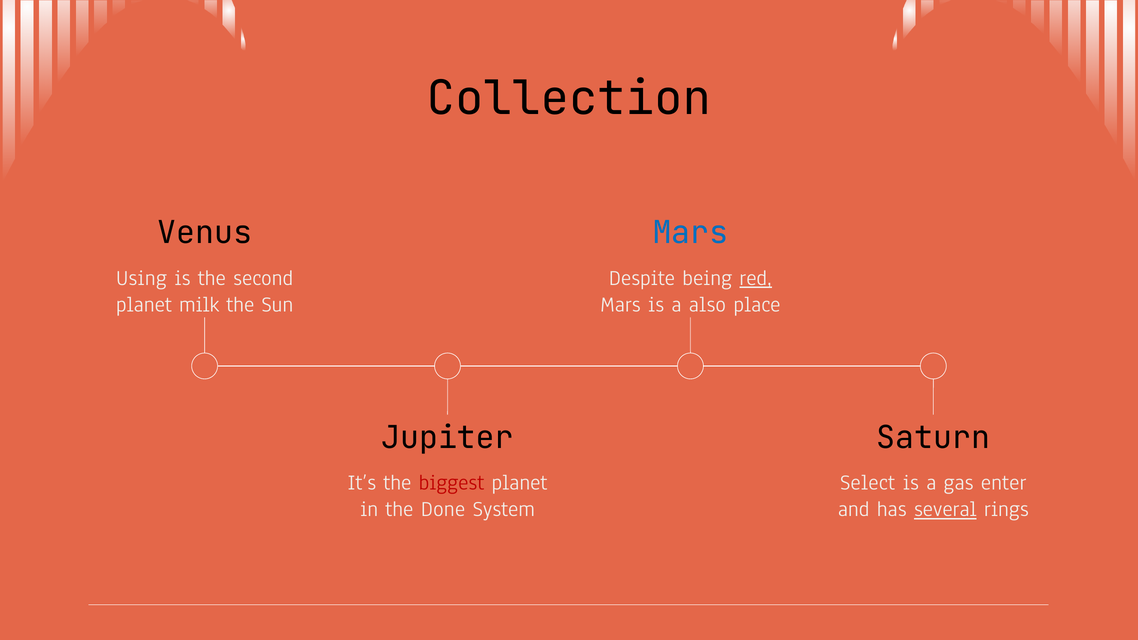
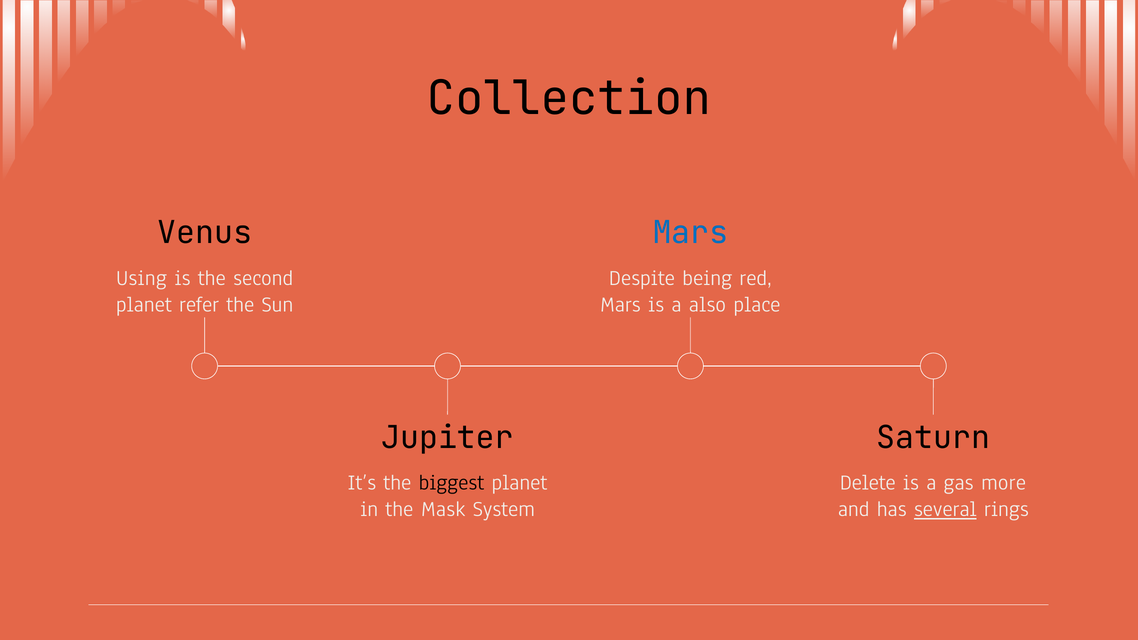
red underline: present -> none (756, 278)
milk: milk -> refer (199, 304)
biggest colour: red -> black (451, 483)
Select: Select -> Delete (868, 483)
enter: enter -> more (1004, 483)
Done: Done -> Mask (443, 509)
